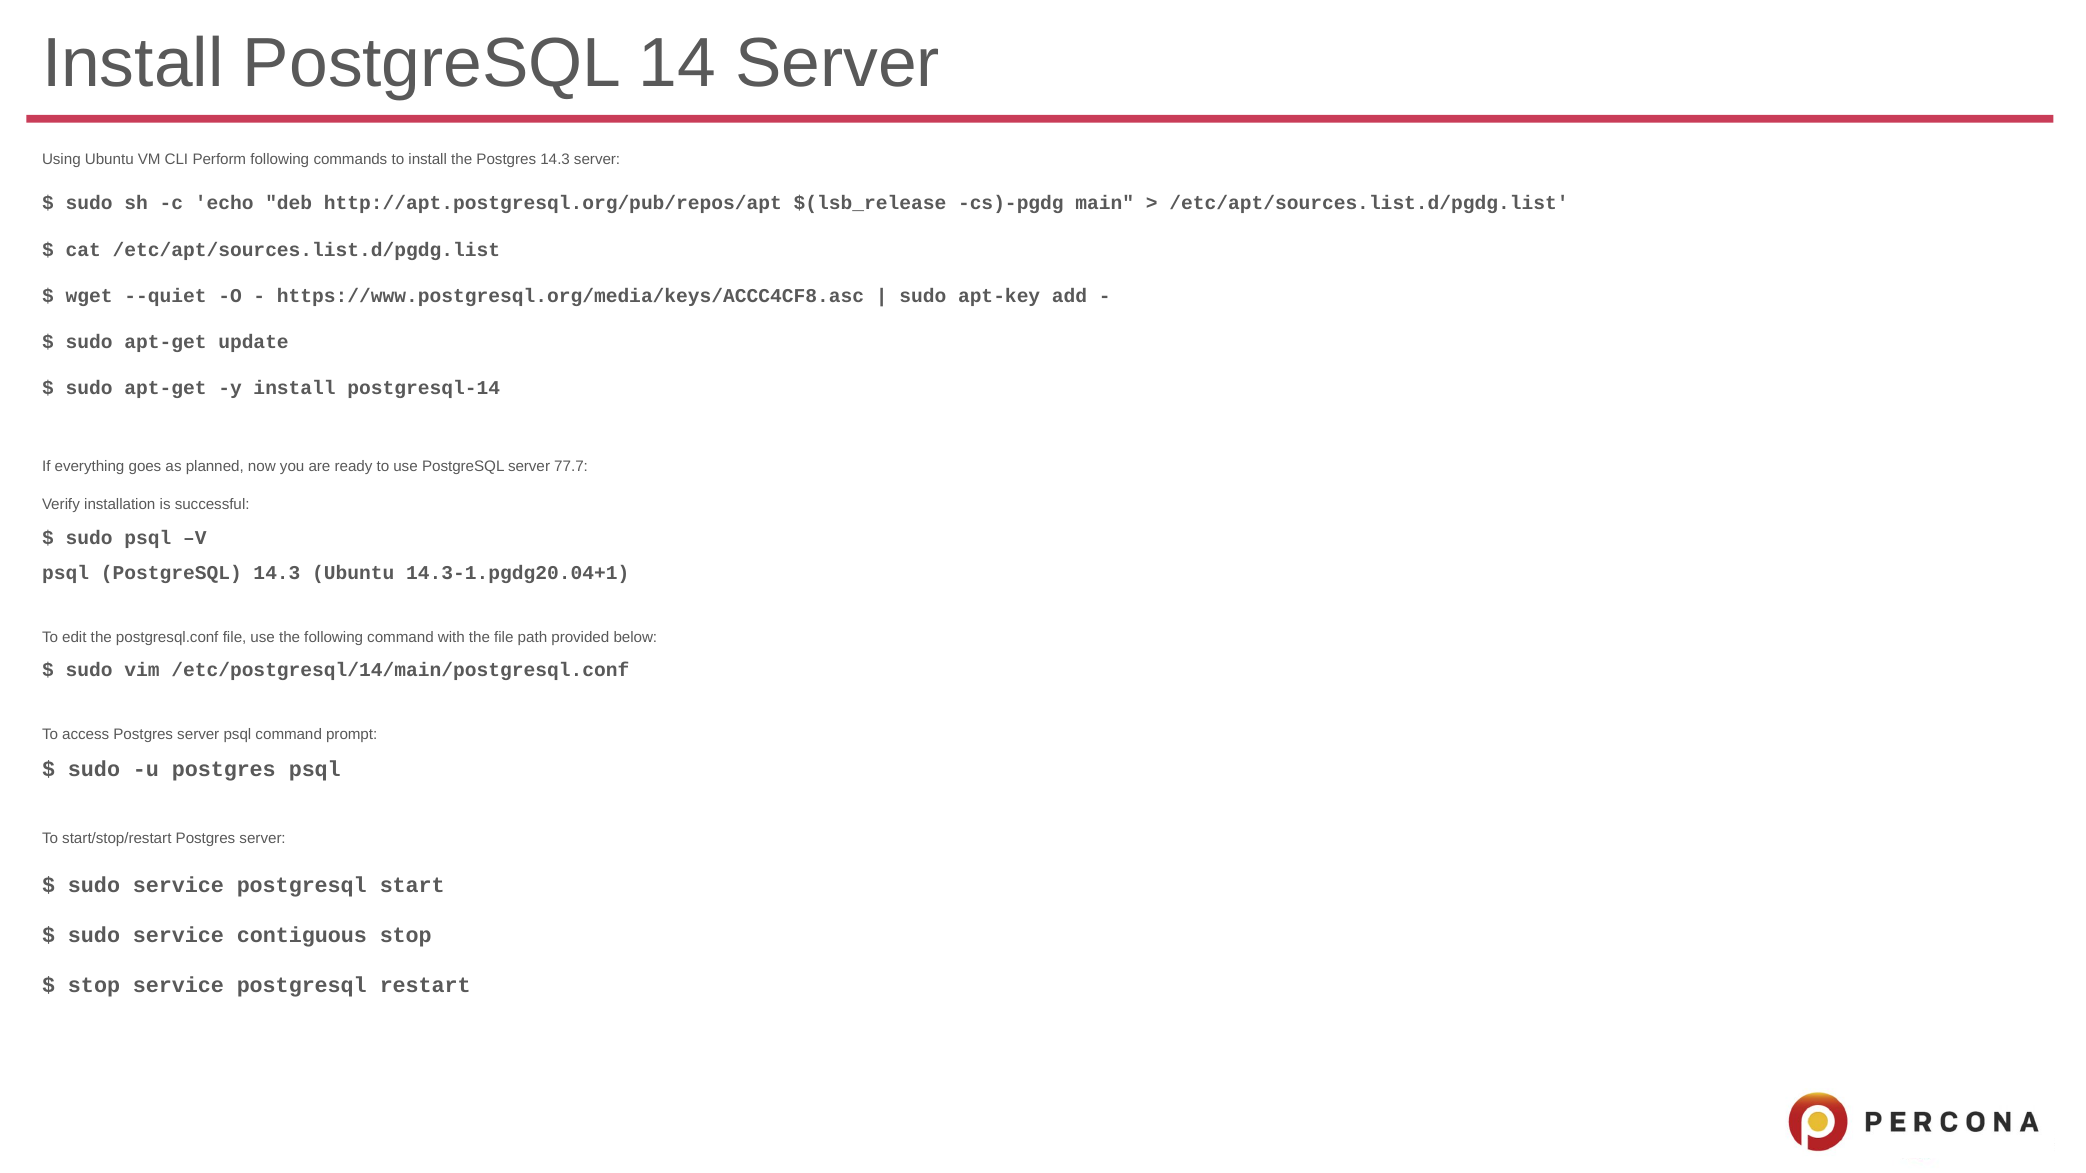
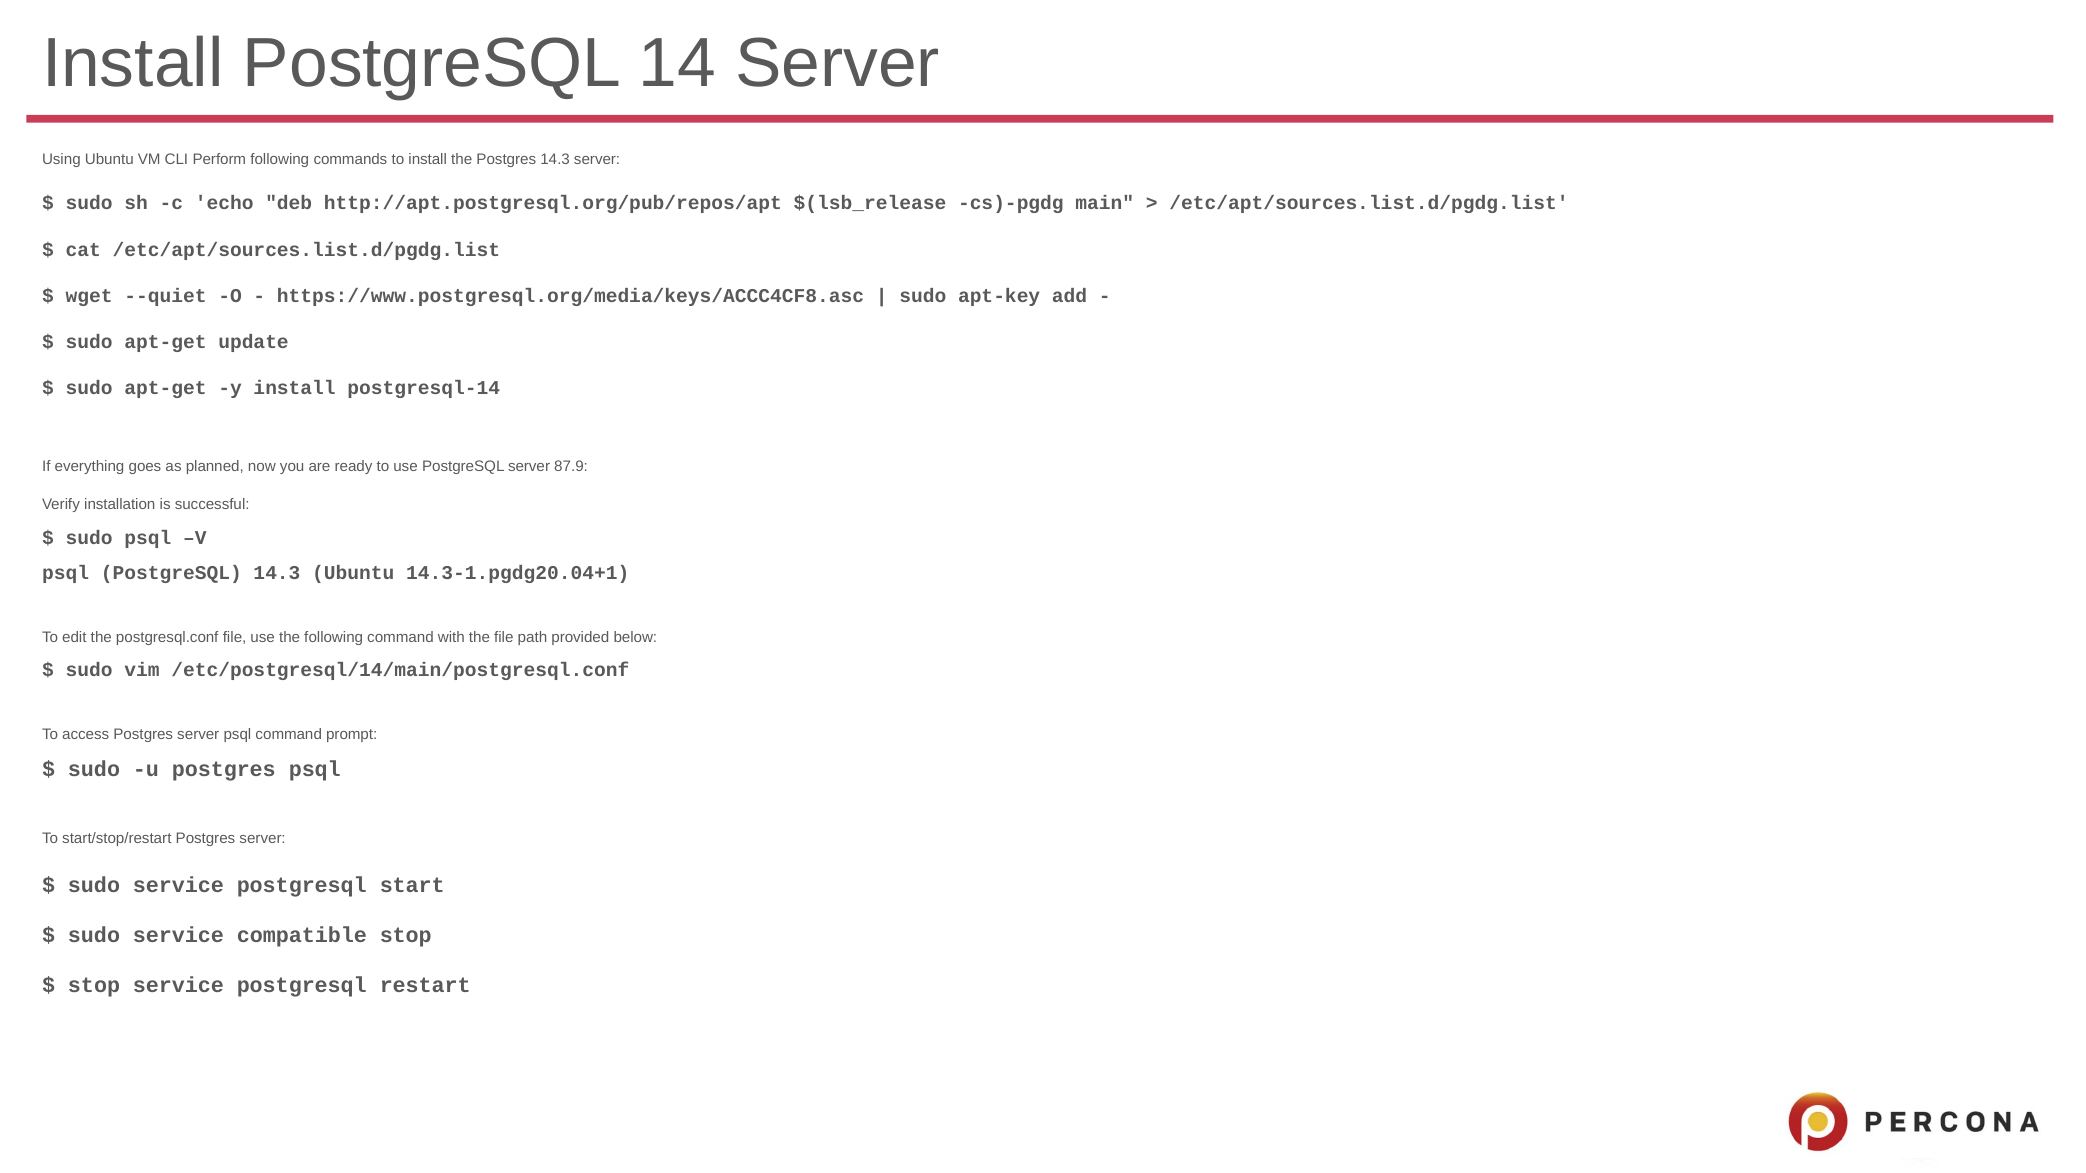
77.7: 77.7 -> 87.9 (571, 467)
contiguous: contiguous -> compatible (302, 935)
